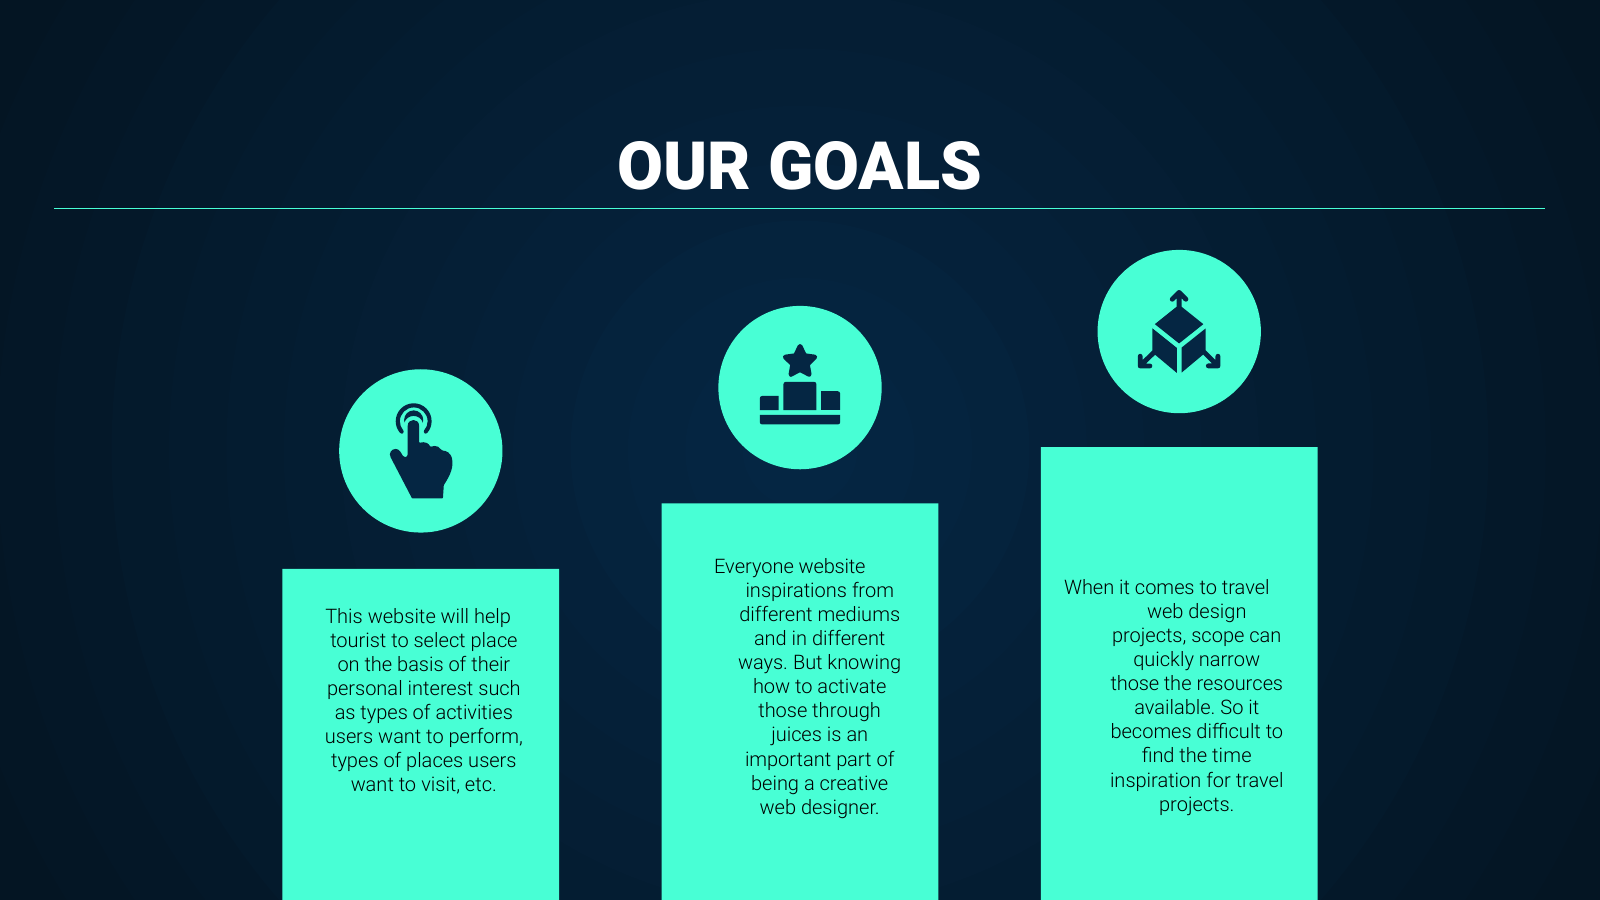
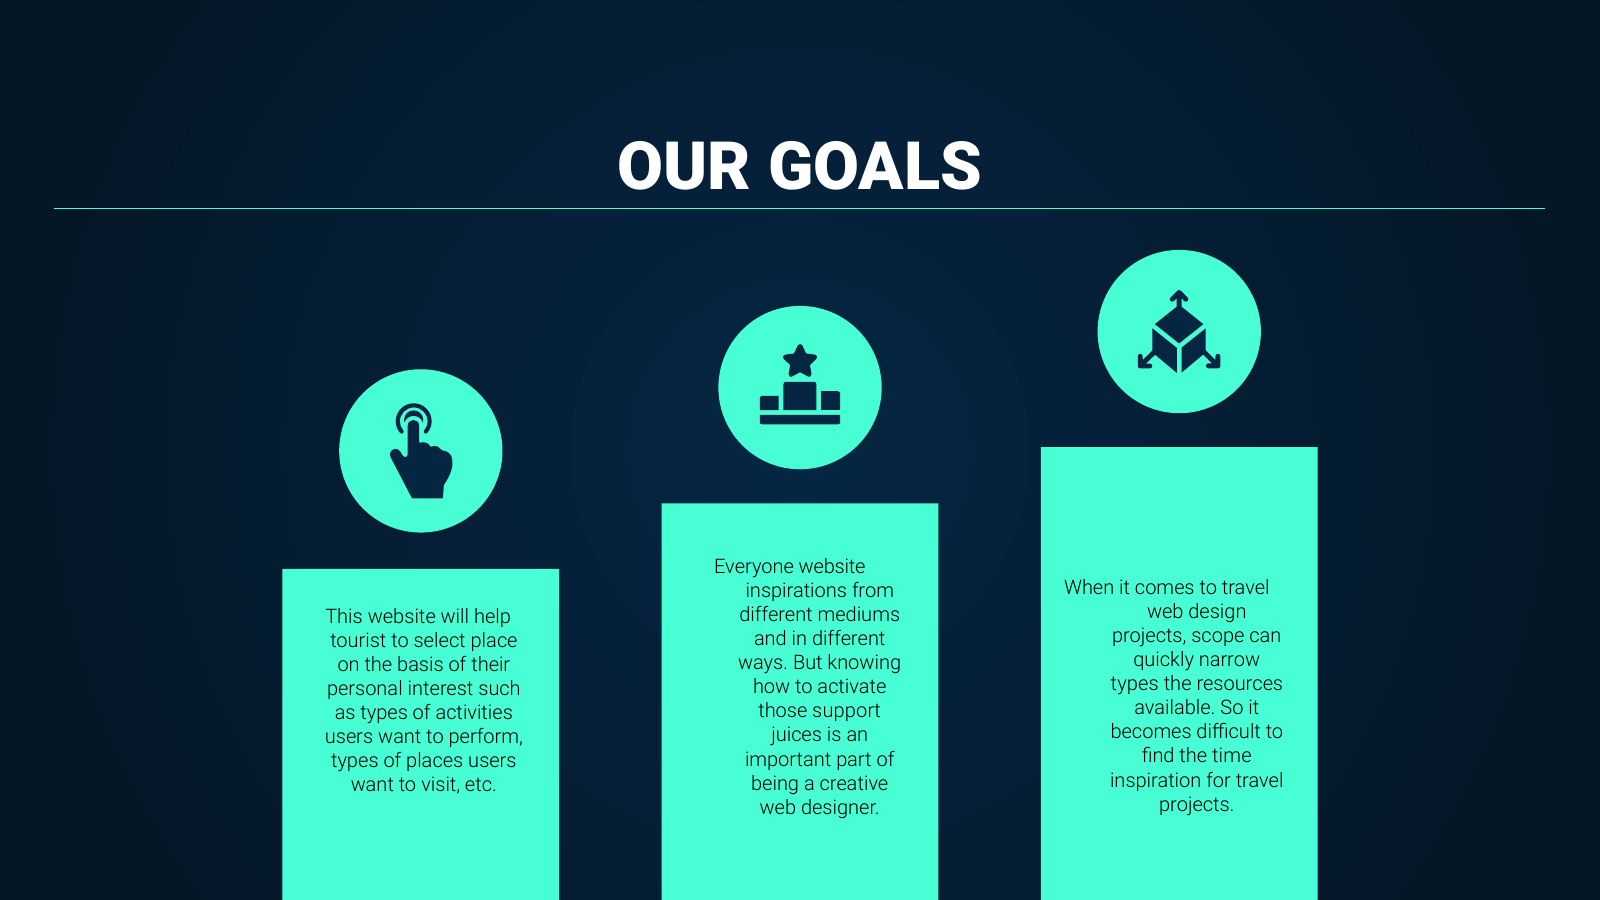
those: those -> types (1135, 684)
through: through -> support (847, 711)
